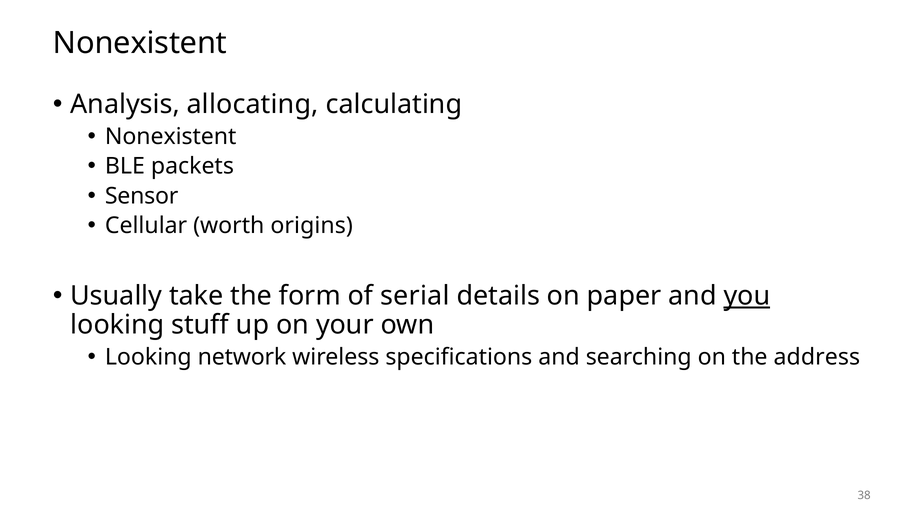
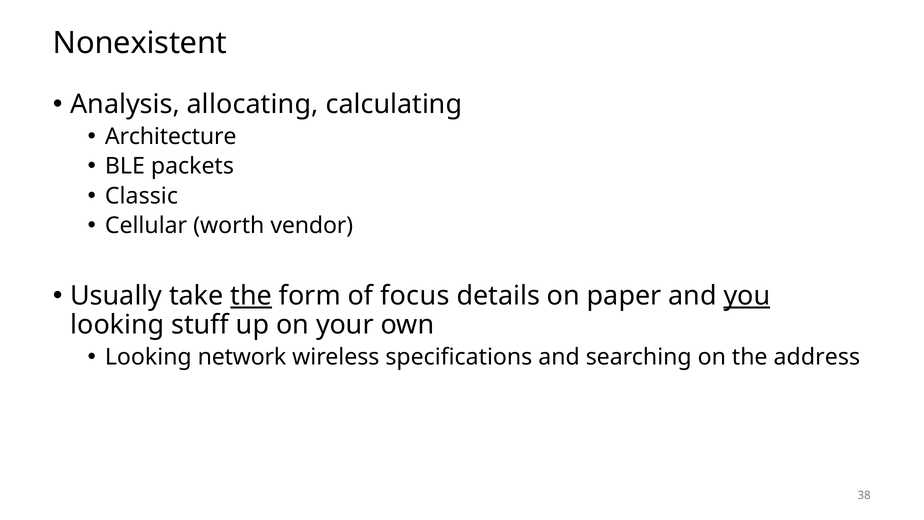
Nonexistent: Nonexistent -> Architecture (171, 136)
Sensor: Sensor -> Classic (141, 196)
origins: origins -> vendor (312, 226)
the underline: none -> present (251, 296)
serial: serial -> focus (415, 296)
